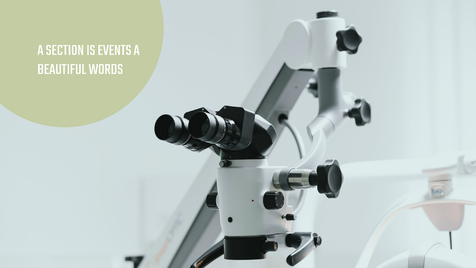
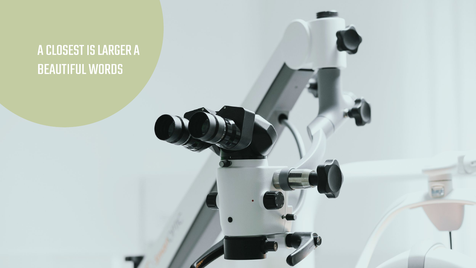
SECTION: SECTION -> CLOSEST (65, 50)
EVENTS: EVENTS -> LARGER (115, 50)
